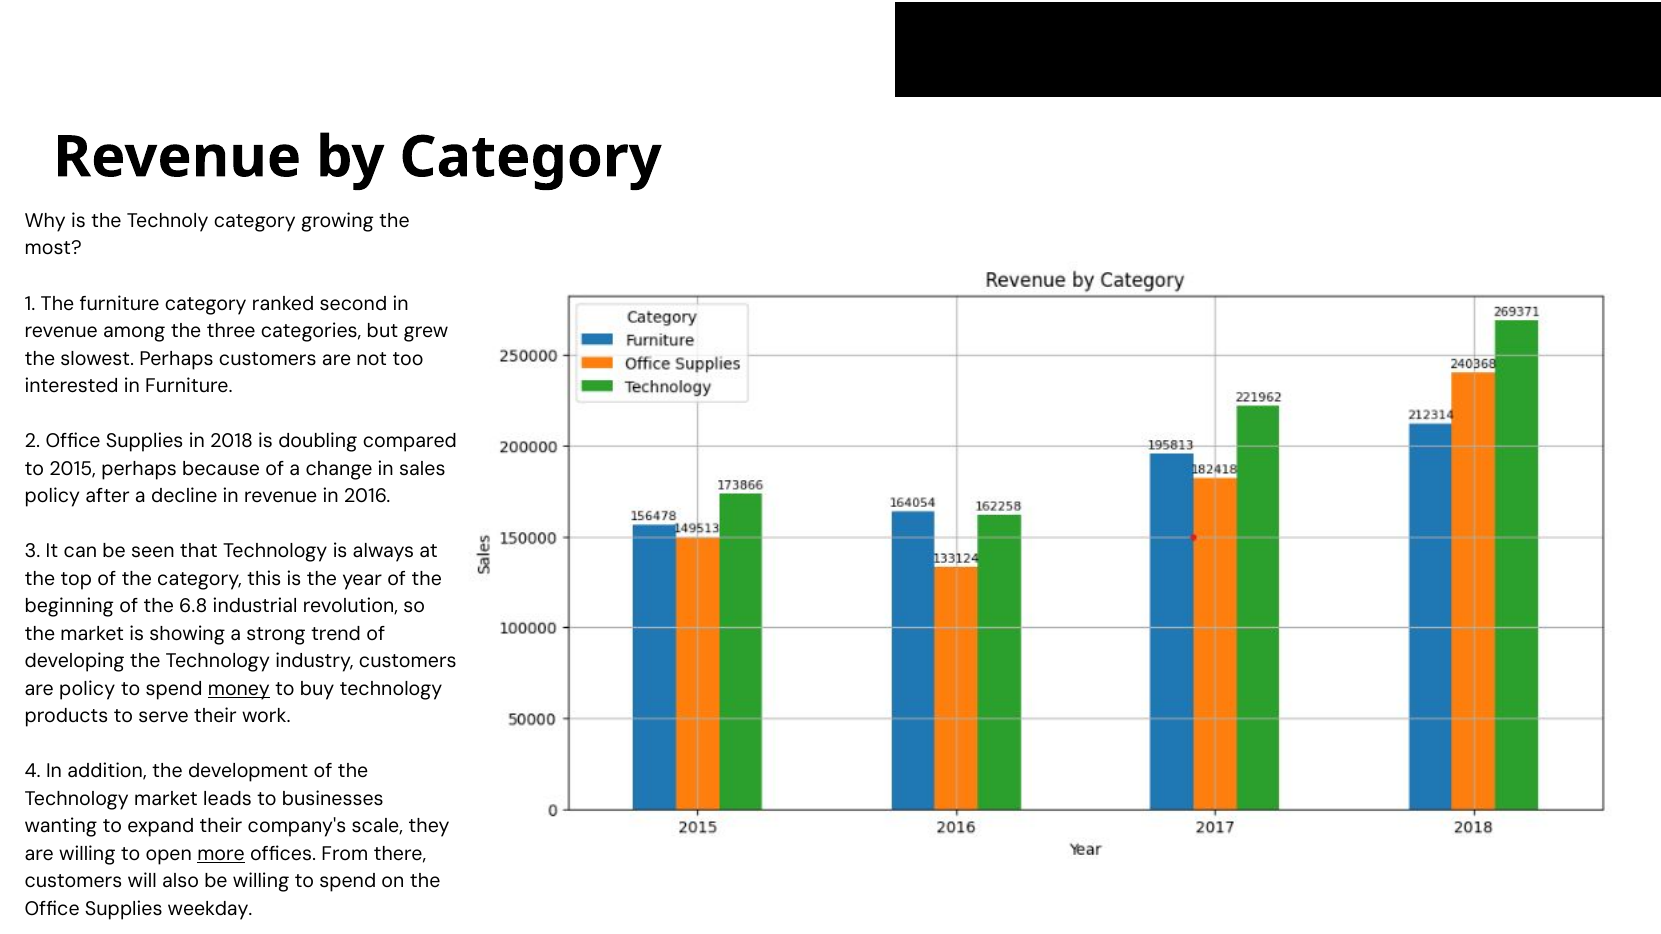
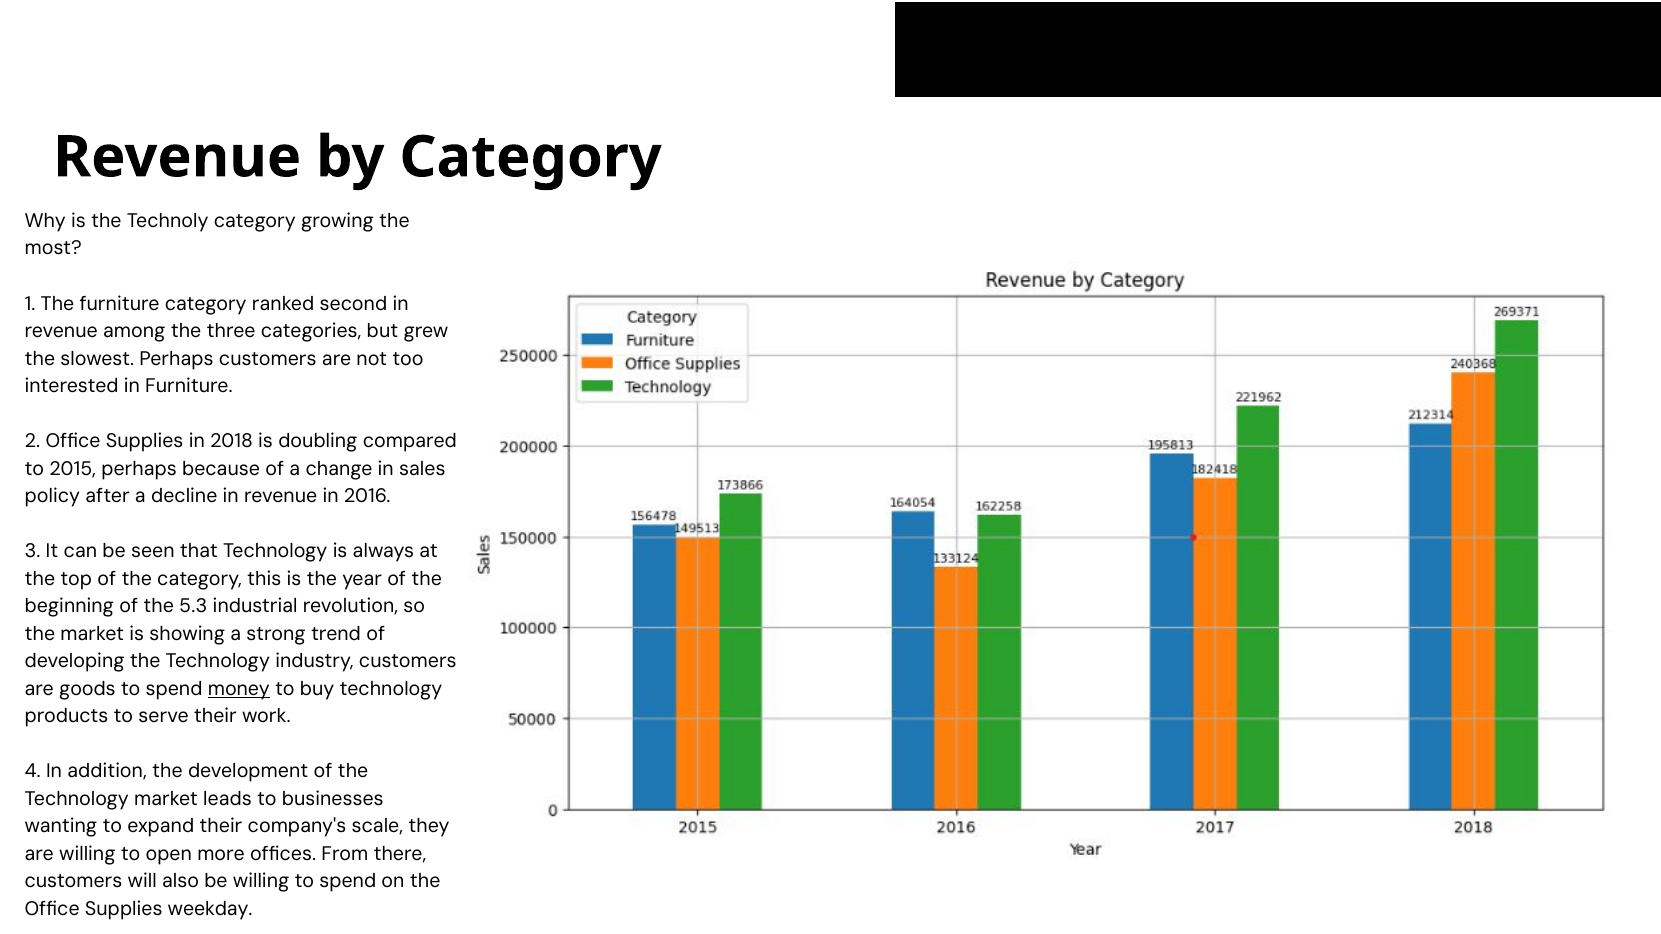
6.8: 6.8 -> 5.3 (193, 606)
are policy: policy -> goods (87, 689)
more underline: present -> none (221, 854)
